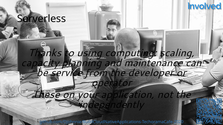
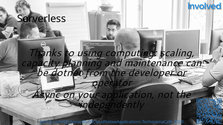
service: service -> dotnet (66, 73)
These: These -> Async (46, 95)
